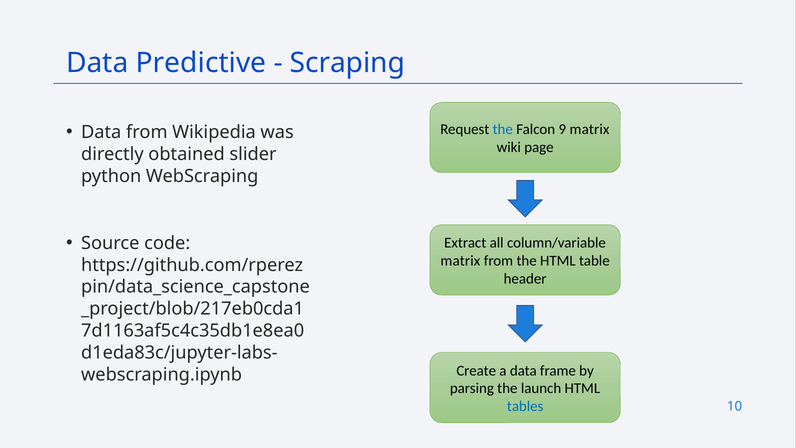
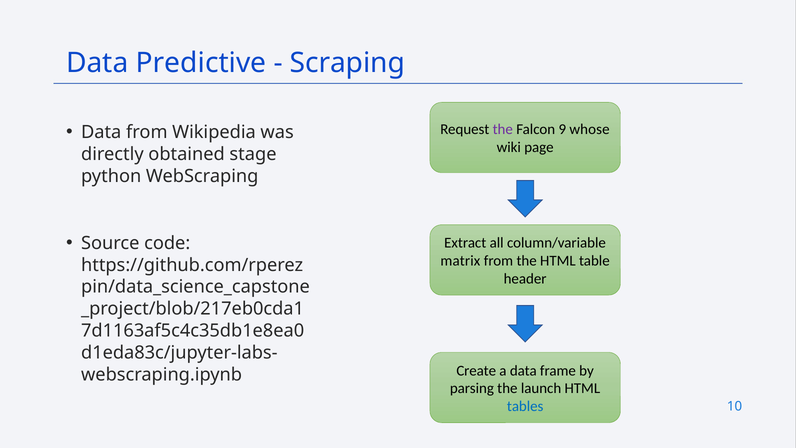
the colour: blue -> purple (503, 129)
9 matrix: matrix -> whose (590, 129)
slider: slider -> stage (253, 154)
